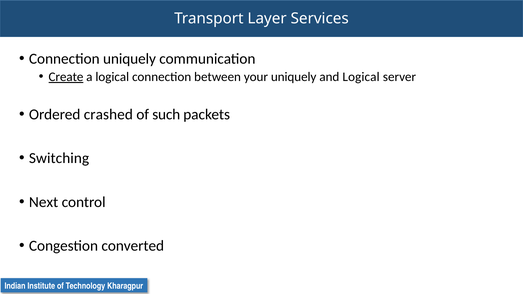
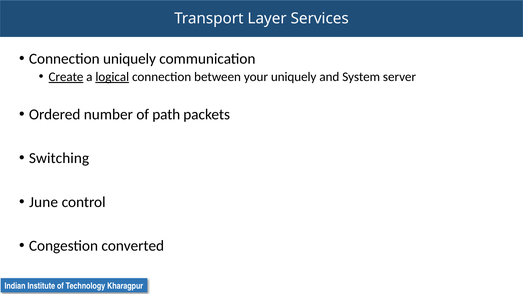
logical underline: none -> present (112, 77)
and Logical: Logical -> System (361, 77)
crashed: crashed -> number (108, 114)
such: such -> path (166, 114)
Next: Next -> June (44, 202)
